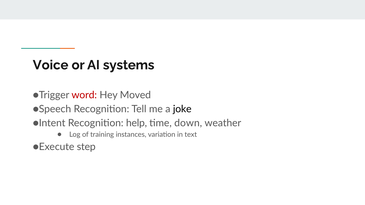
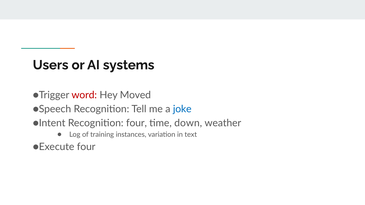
Voice: Voice -> Users (51, 65)
joke colour: black -> blue (182, 109)
Recognition help: help -> four (136, 123)
step: step -> four (86, 147)
